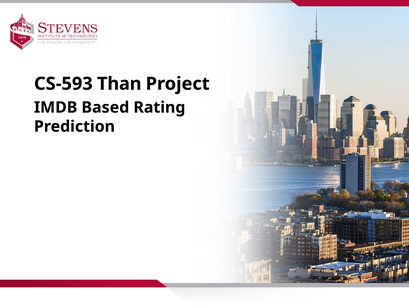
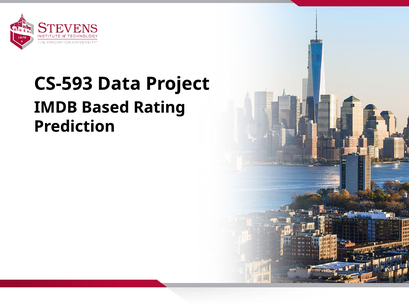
Than: Than -> Data (119, 84)
